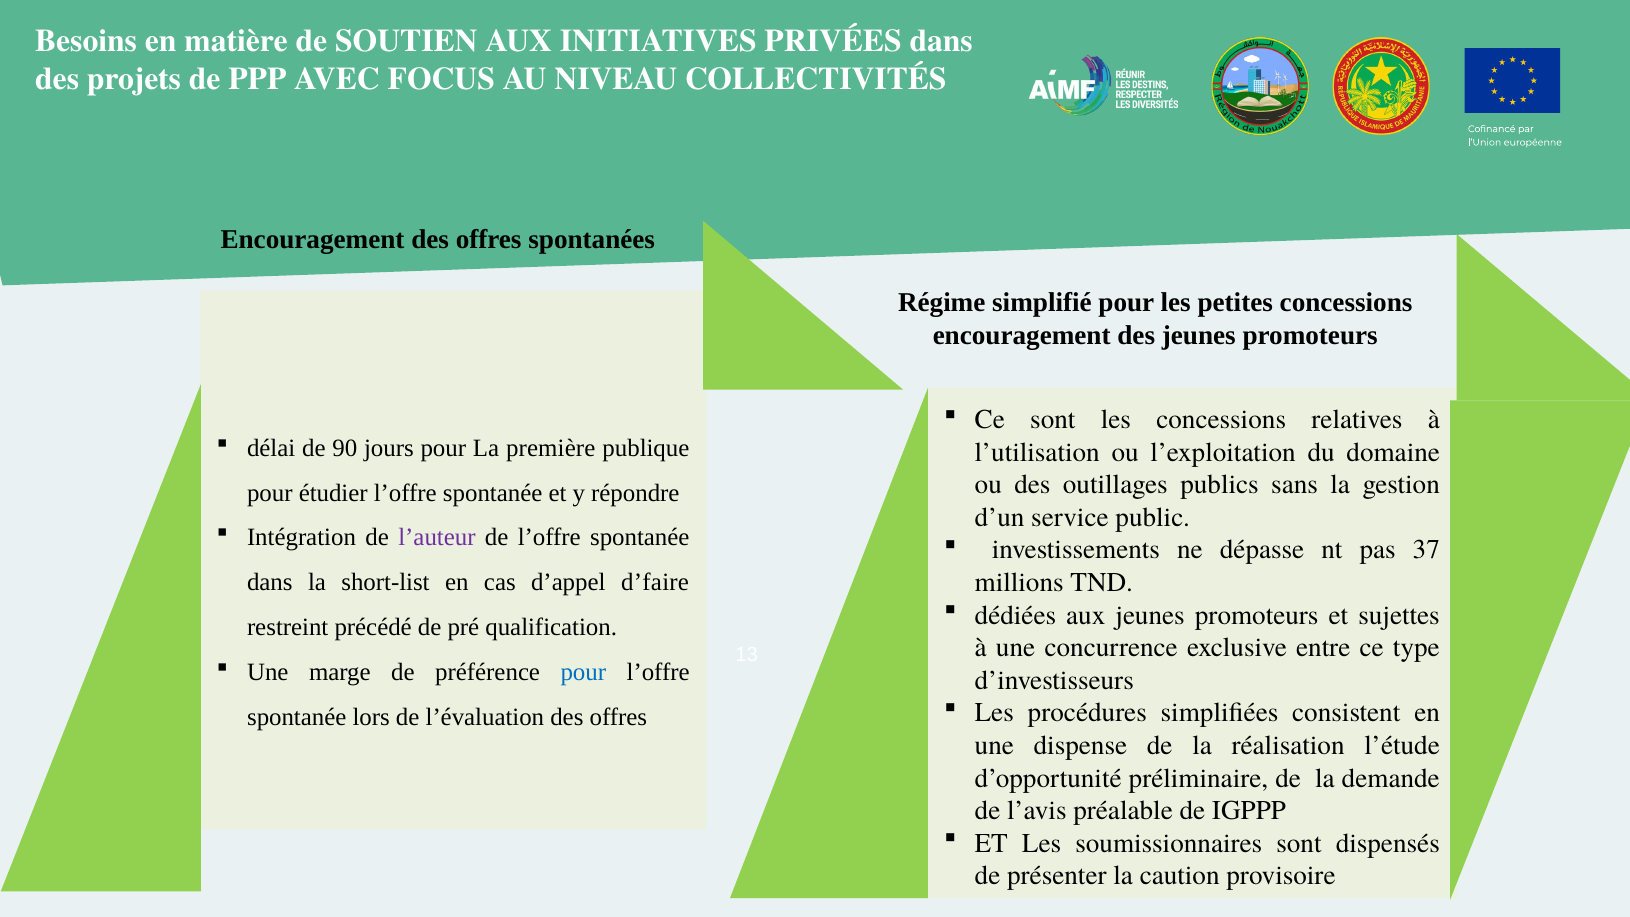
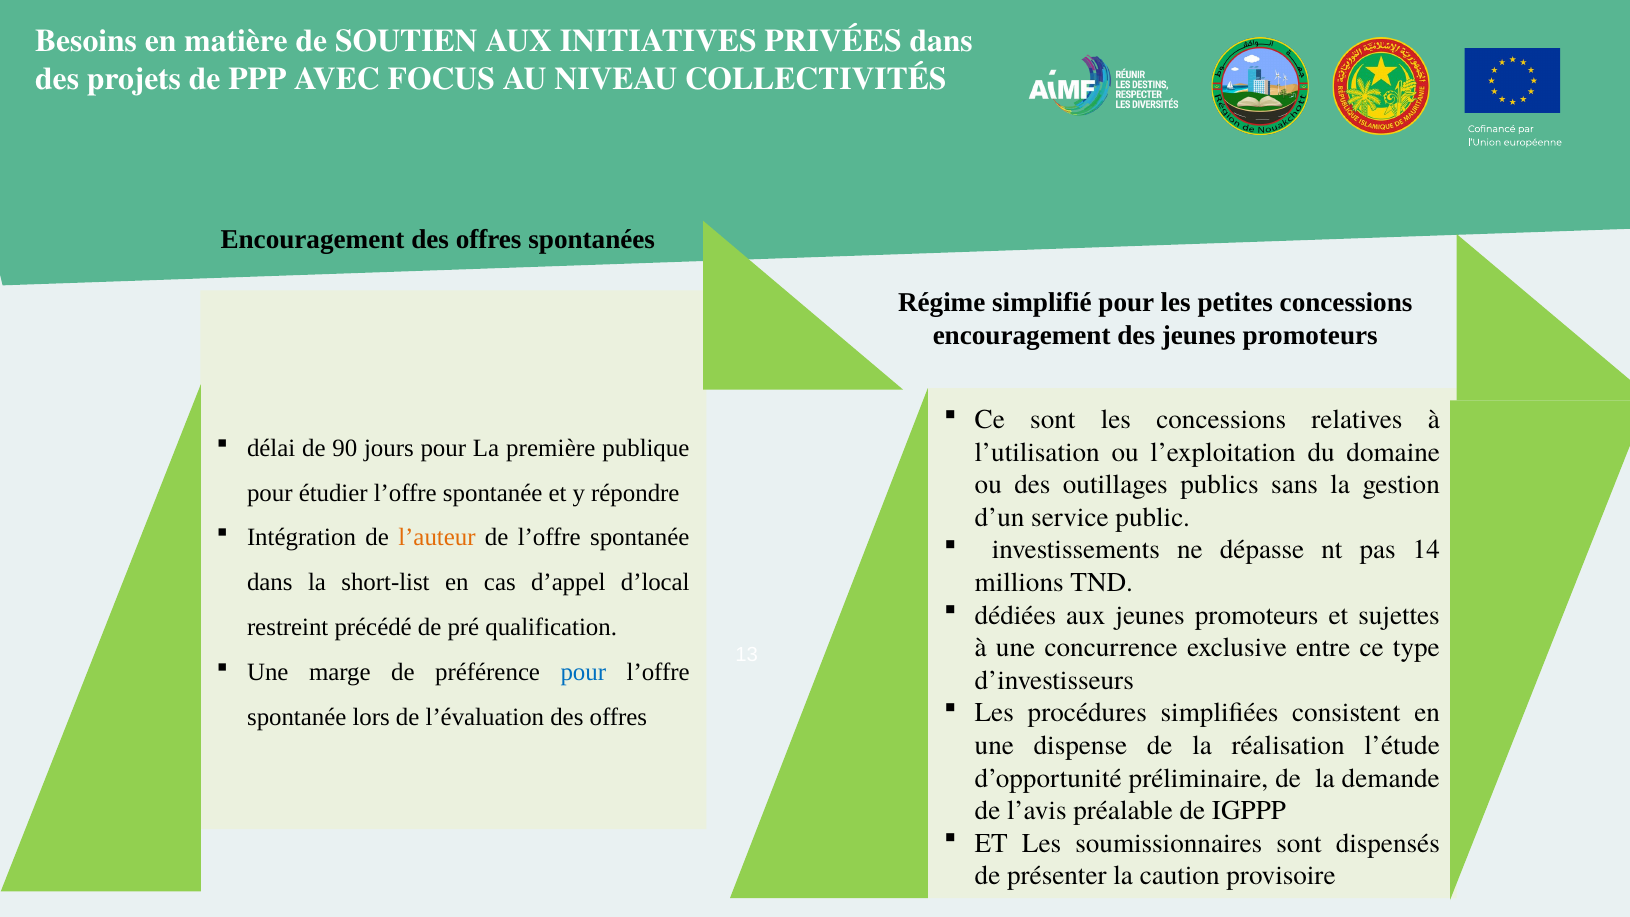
l’auteur colour: purple -> orange (437, 538)
37: 37 -> 14 (1426, 550)
d’faire: d’faire -> d’local (655, 582)
